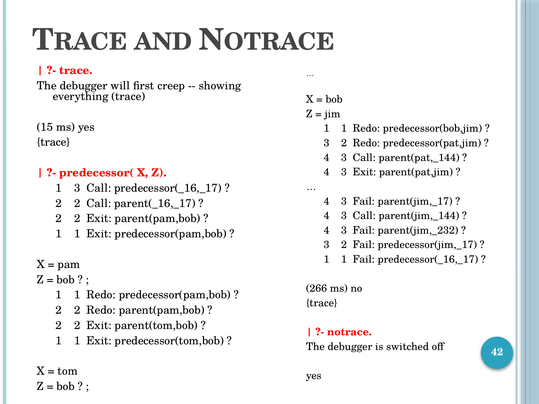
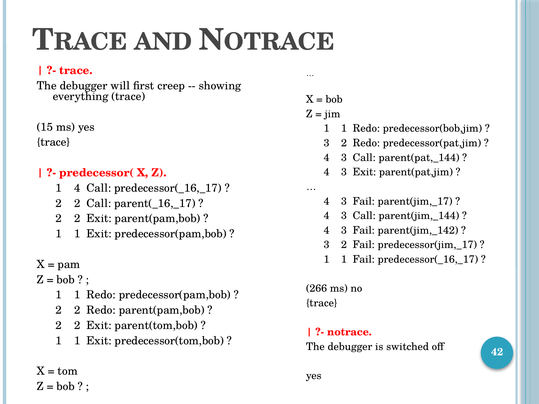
1 3: 3 -> 4 (77, 188)
parent(jim,_232: parent(jim,_232 -> parent(jim,_142 (418, 230)
